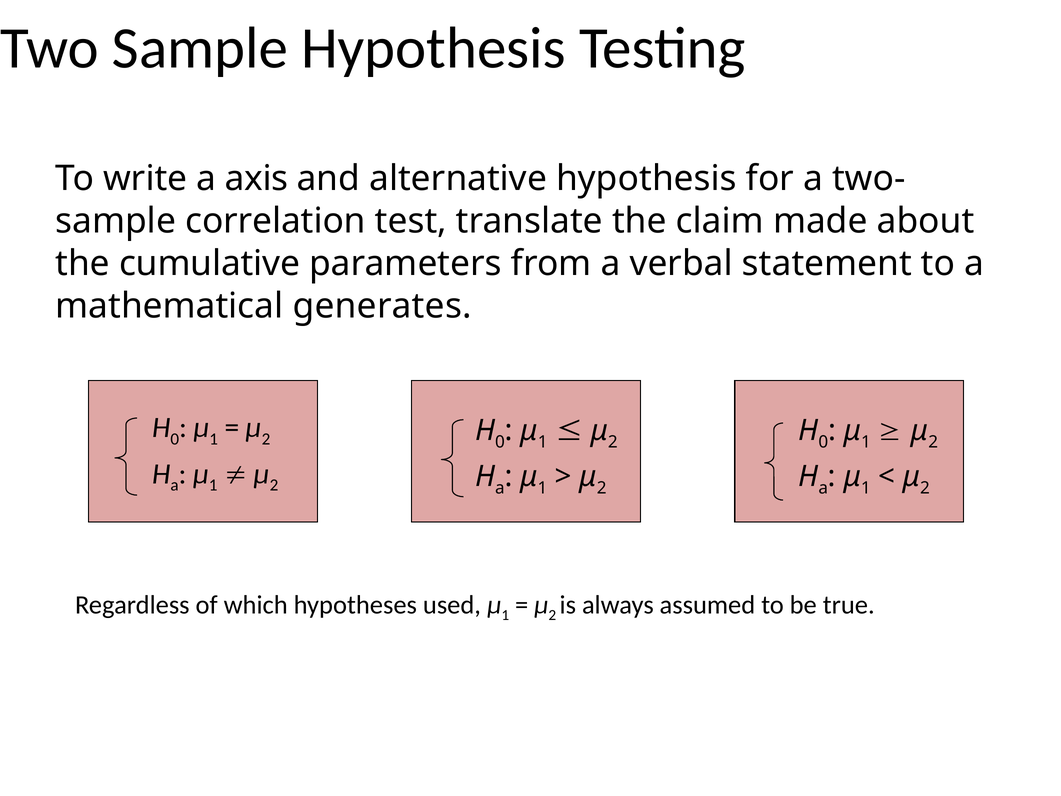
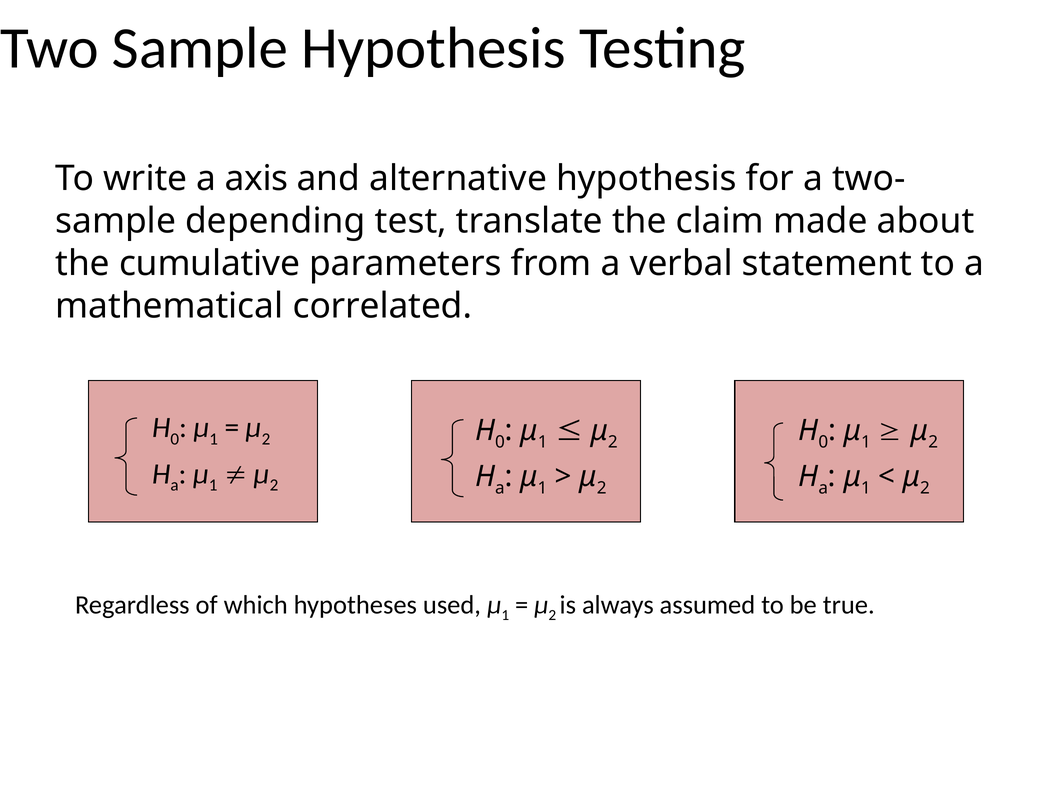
correlation: correlation -> depending (275, 221)
generates: generates -> correlated (382, 306)
